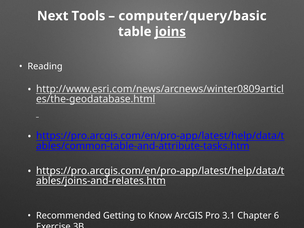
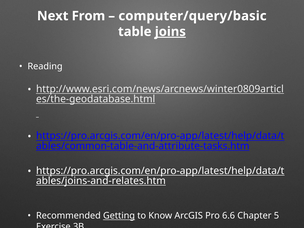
Tools: Tools -> From (88, 16)
Getting underline: none -> present (119, 216)
3.1: 3.1 -> 6.6 (229, 216)
6: 6 -> 5 (276, 216)
